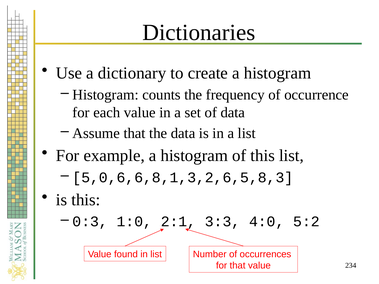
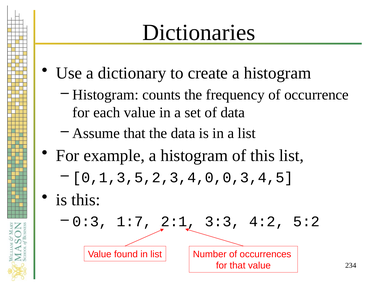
5,0,6,6,8,1,3,2,6,5,8,3: 5,0,6,6,8,1,3,2,6,5,8,3 -> 0,1,3,5,2,3,4,0,0,3,4,5 (183, 178)
1:0: 1:0 -> 1:7 (134, 222)
4:0: 4:0 -> 4:2 (267, 222)
